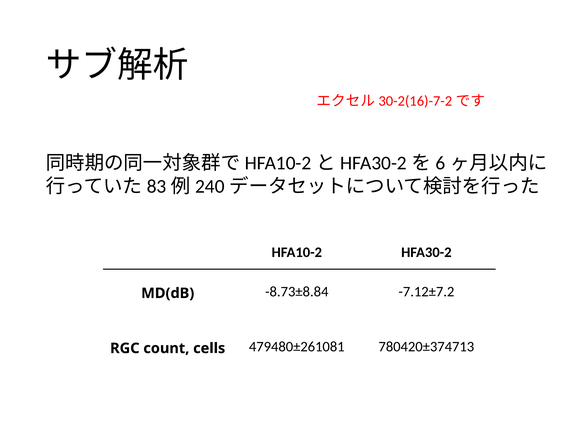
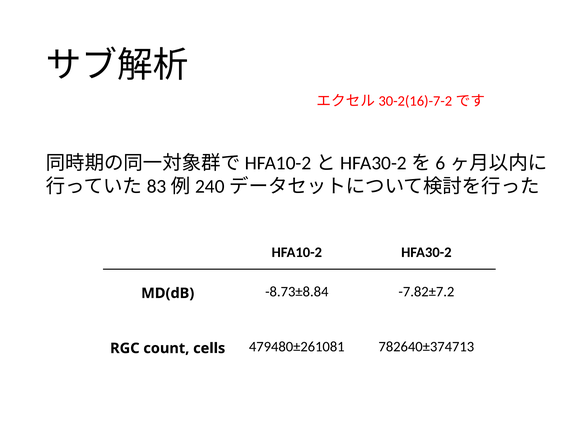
-7.12±7.2: -7.12±7.2 -> -7.82±7.2 (426, 292)
780420±374713: 780420±374713 -> 782640±374713 (426, 347)
